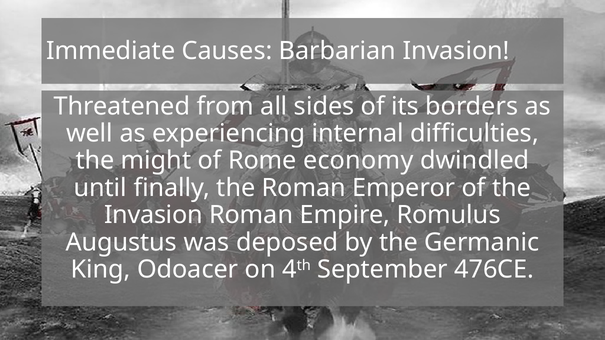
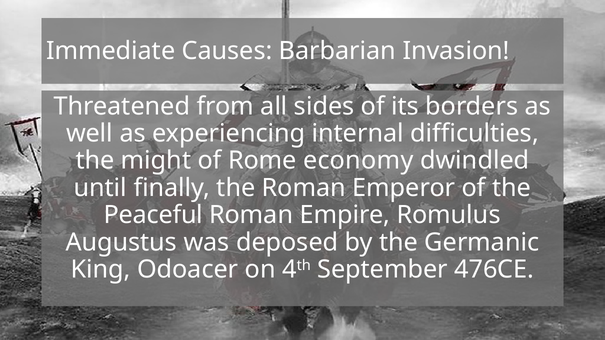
Invasion: Invasion -> Peaceful (153, 215)
